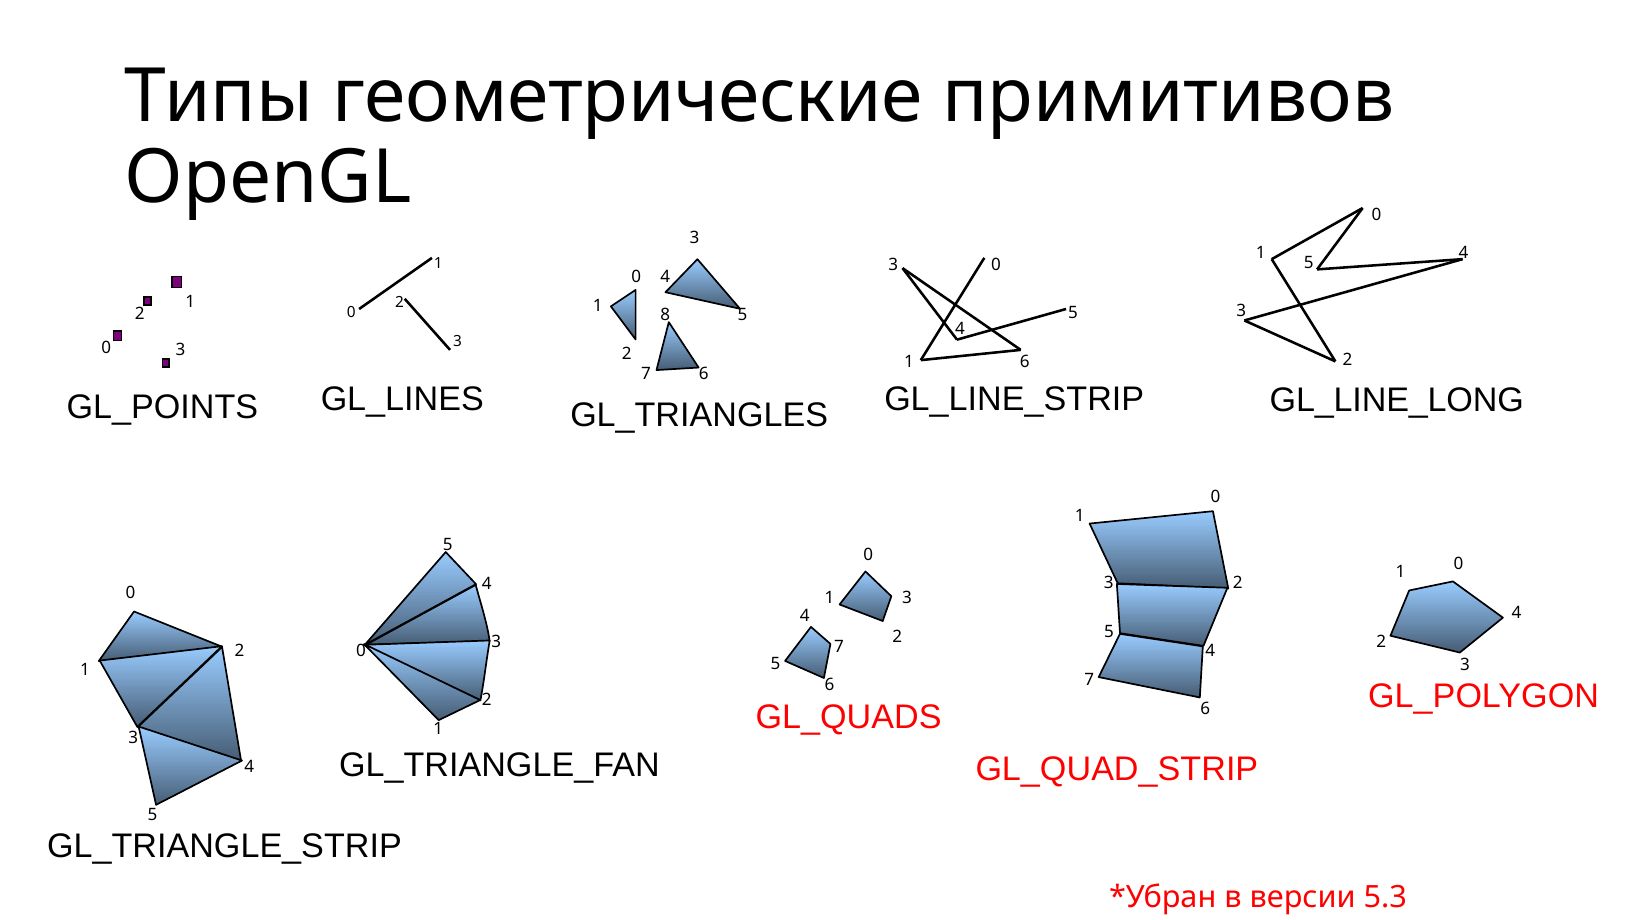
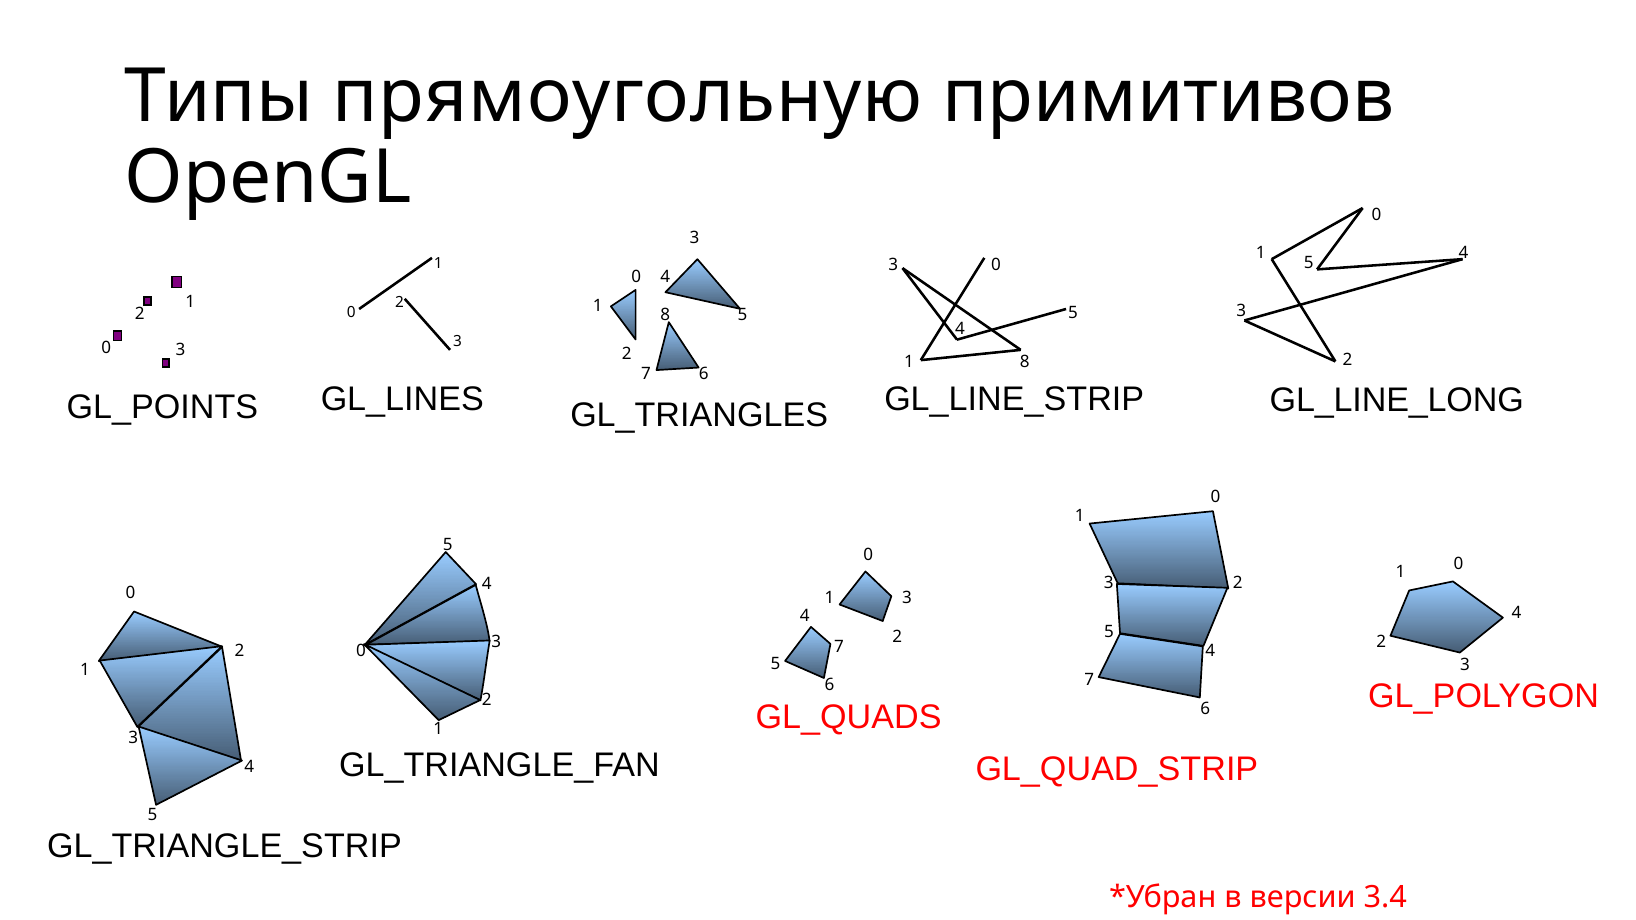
геометрические: геометрические -> прямоугольную (627, 97)
1 6: 6 -> 8 (1025, 362)
5.3: 5.3 -> 3.4 (1385, 897)
